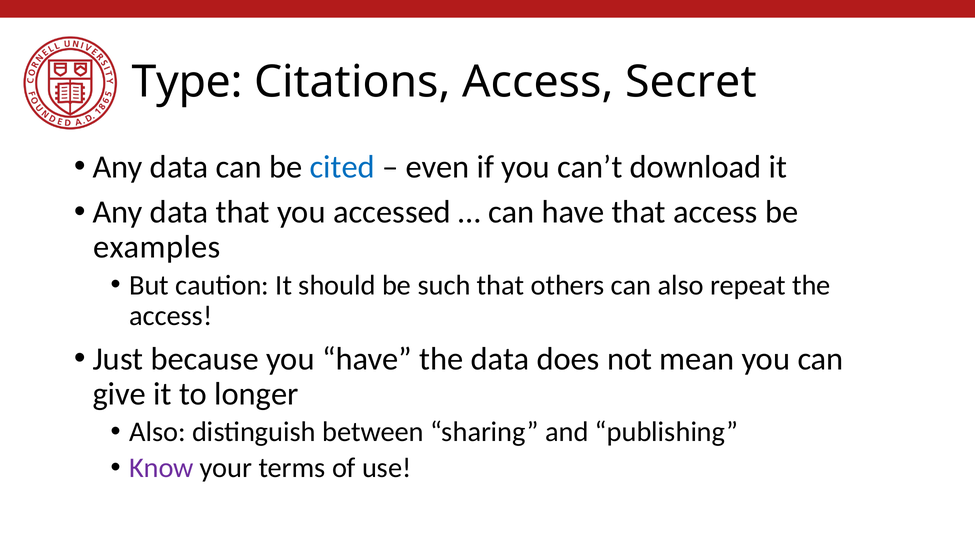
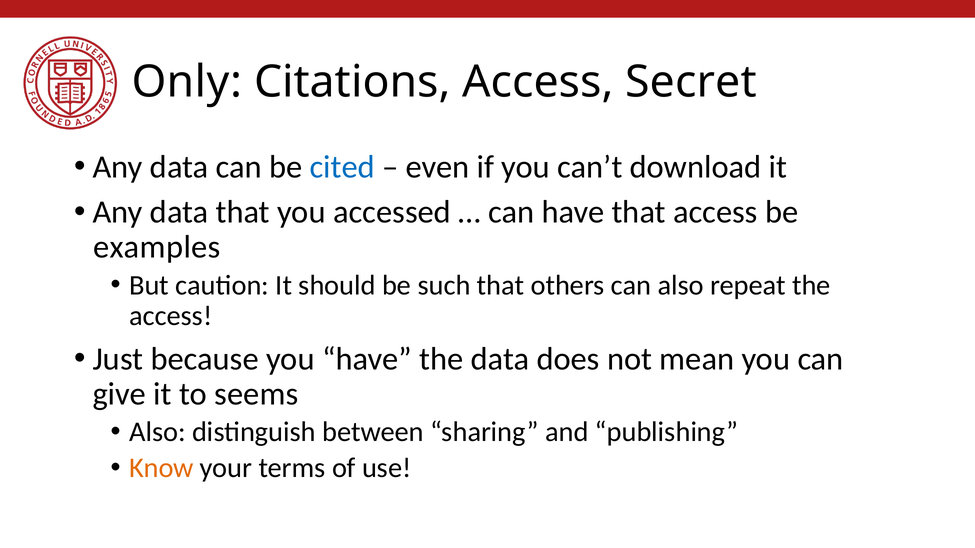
Type: Type -> Only (187, 82)
longer: longer -> seems (256, 394)
Know colour: purple -> orange (161, 468)
